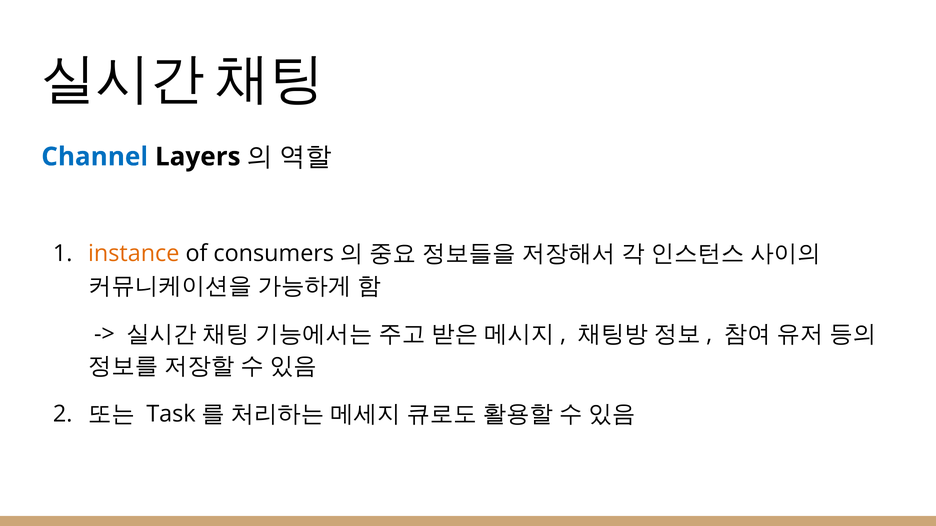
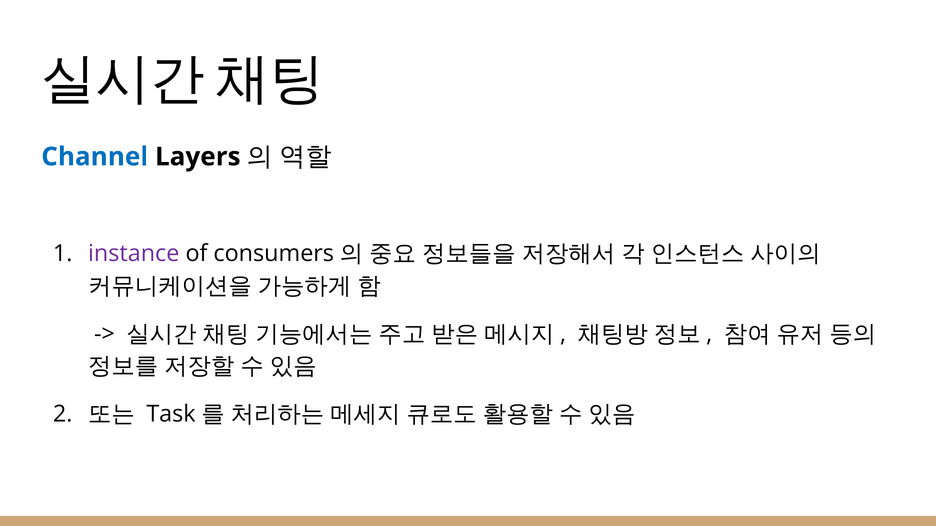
instance colour: orange -> purple (134, 254)
